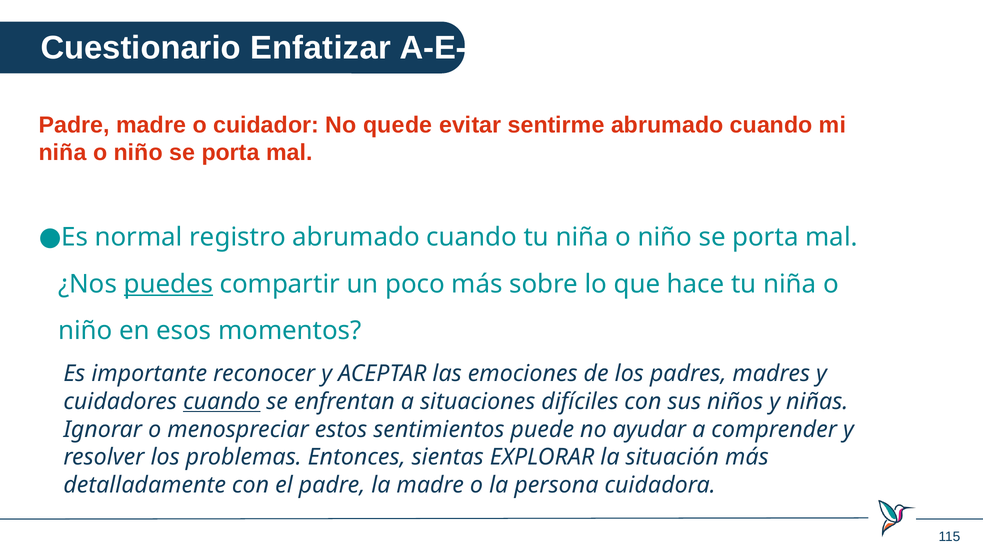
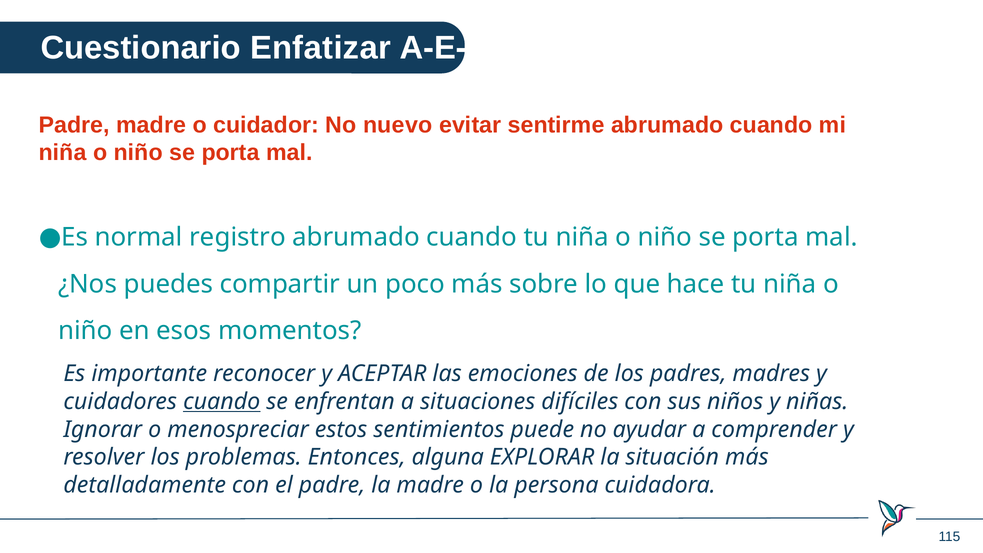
quede: quede -> nuevo (398, 125)
puedes underline: present -> none (169, 284)
sientas: sientas -> alguna (448, 457)
